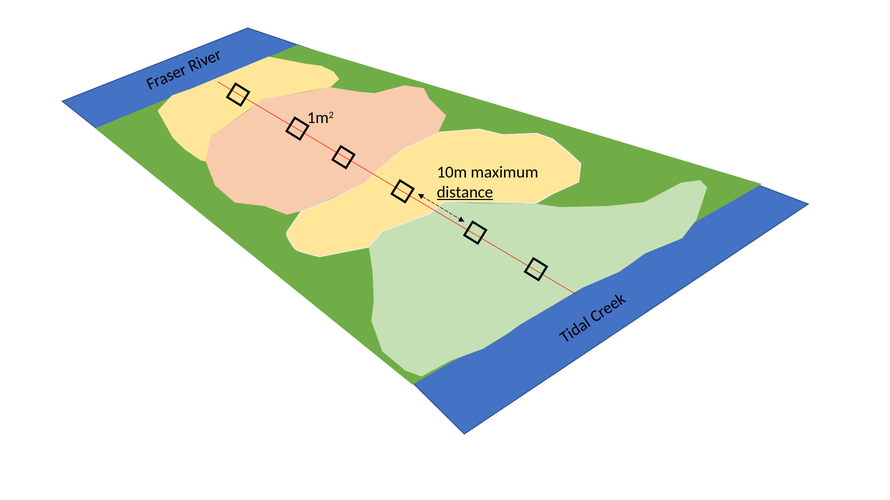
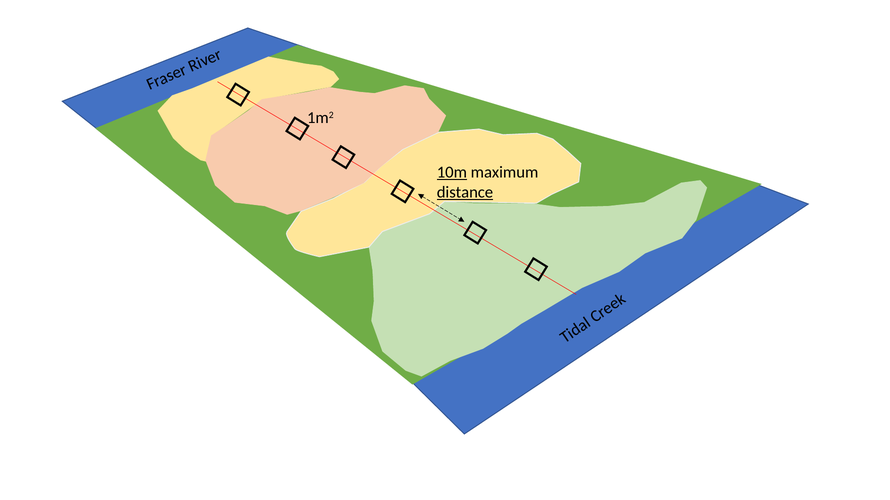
10m underline: none -> present (452, 172)
